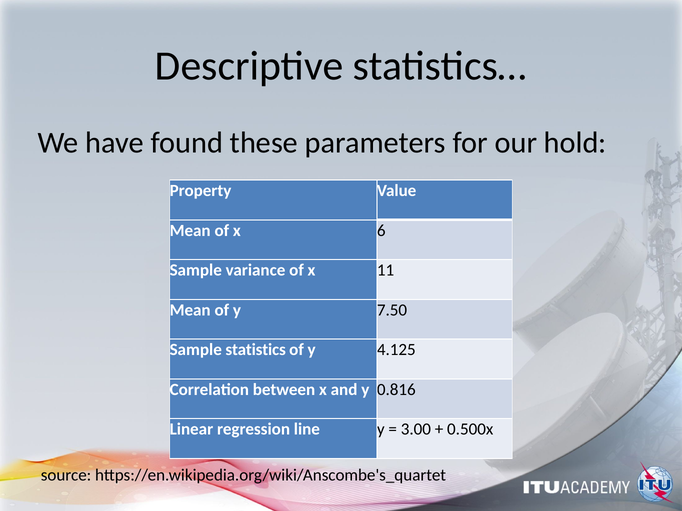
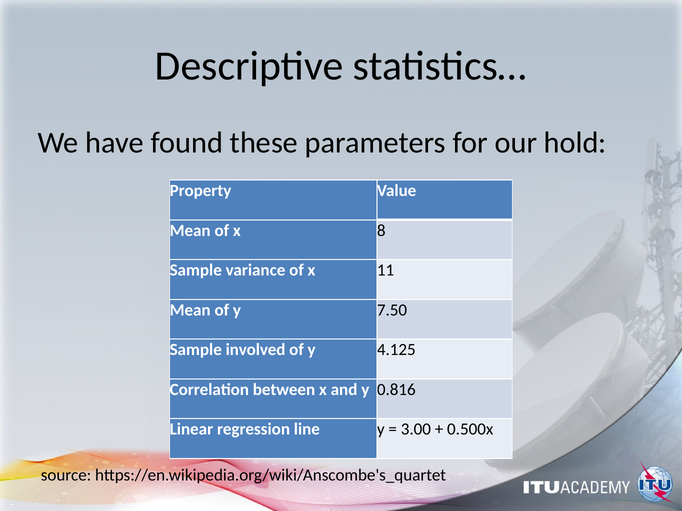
6: 6 -> 8 (381, 231)
statistics: statistics -> involved (256, 350)
